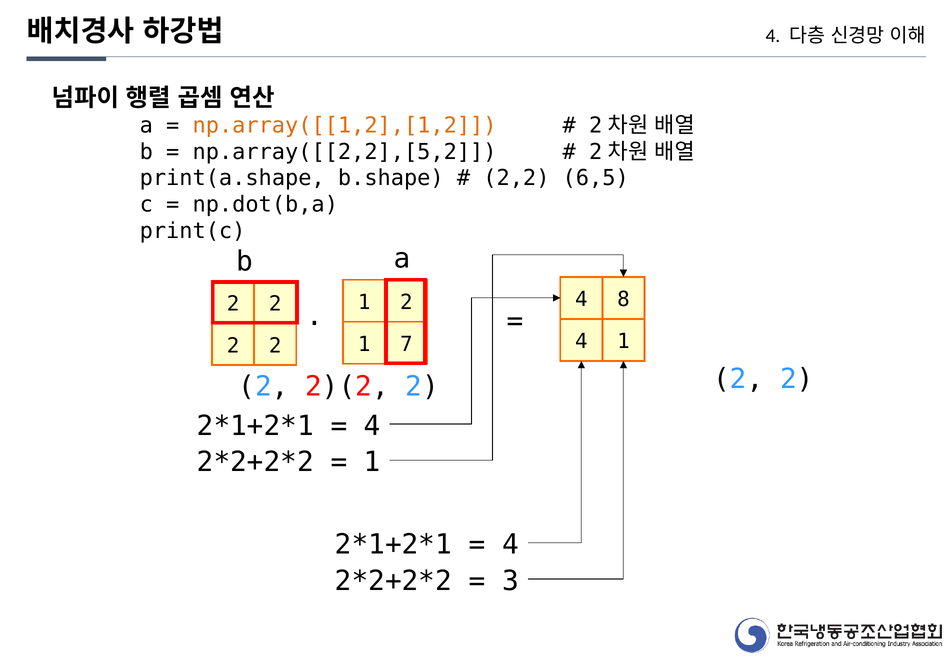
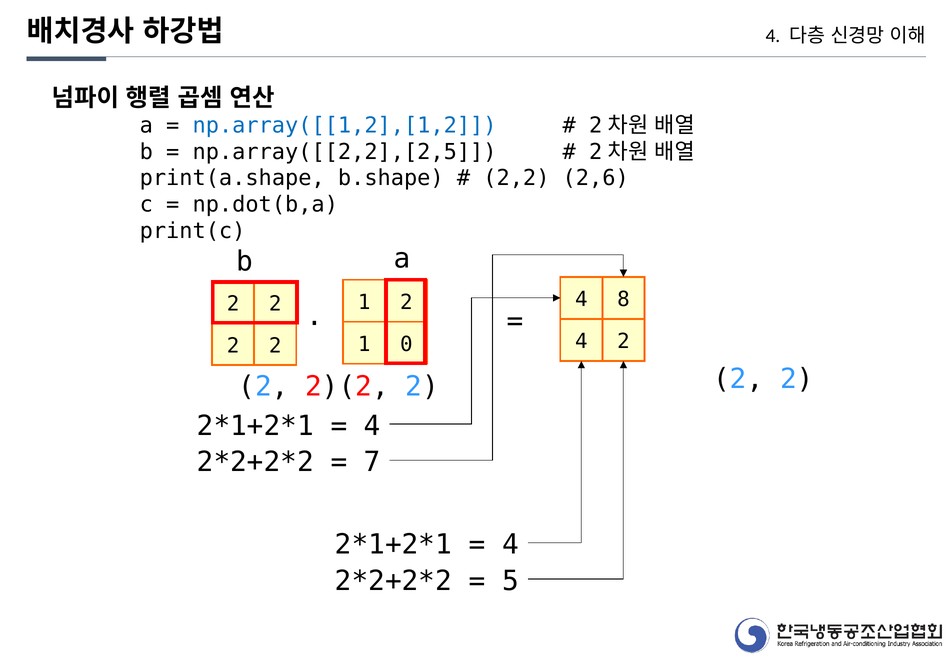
np.array([[1,2],[1,2 colour: orange -> blue (345, 125)
np.array([[2,2],[5,2: np.array([[2,2],[5,2 -> np.array([[2,2],[2,5 (345, 152)
6,5: 6,5 -> 2,6 (596, 178)
7: 7 -> 0 (406, 344)
4 1: 1 -> 2 (623, 341)
1: 1 -> 7 (372, 462)
3: 3 -> 5 (510, 581)
